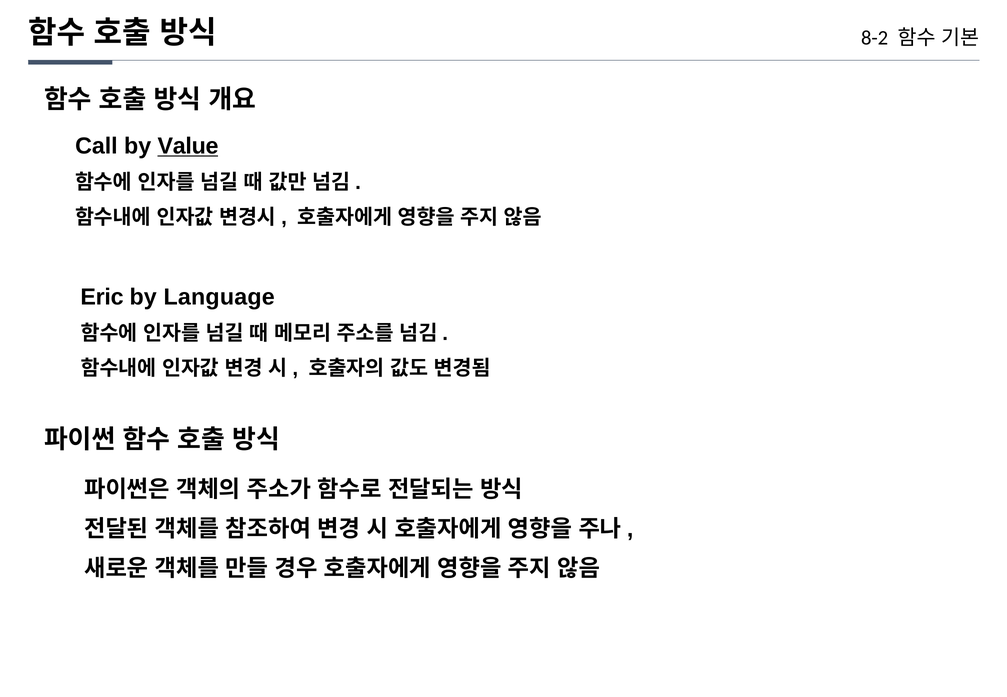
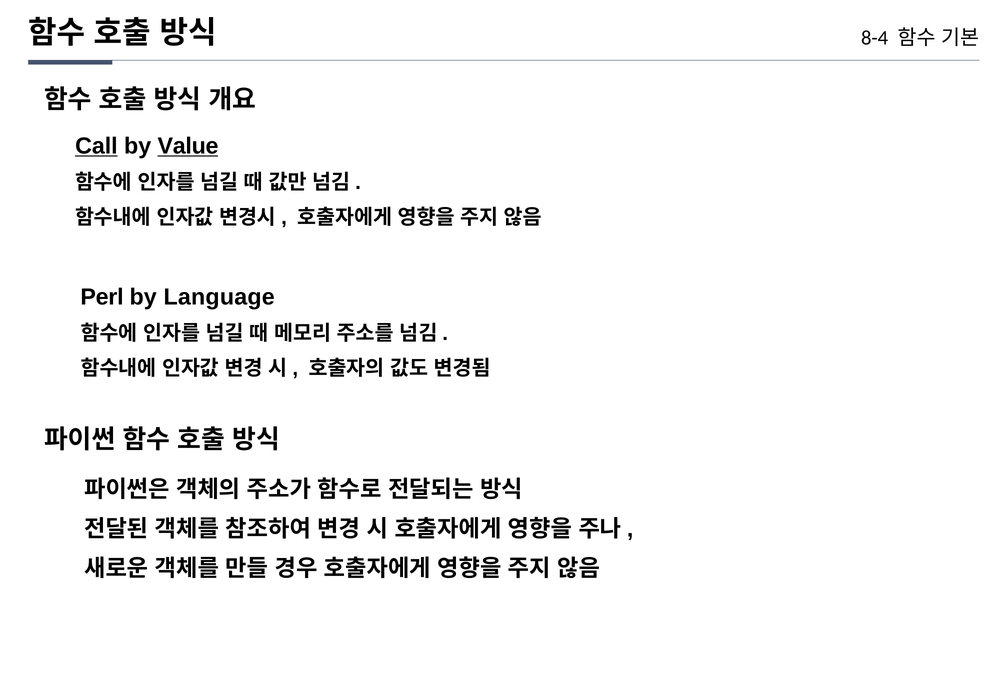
8-2: 8-2 -> 8-4 (875, 38)
Call underline: none -> present (96, 146)
Eric: Eric -> Perl (102, 297)
